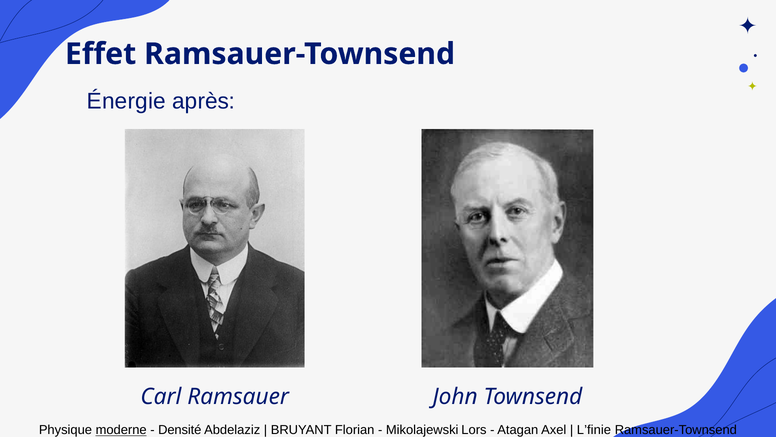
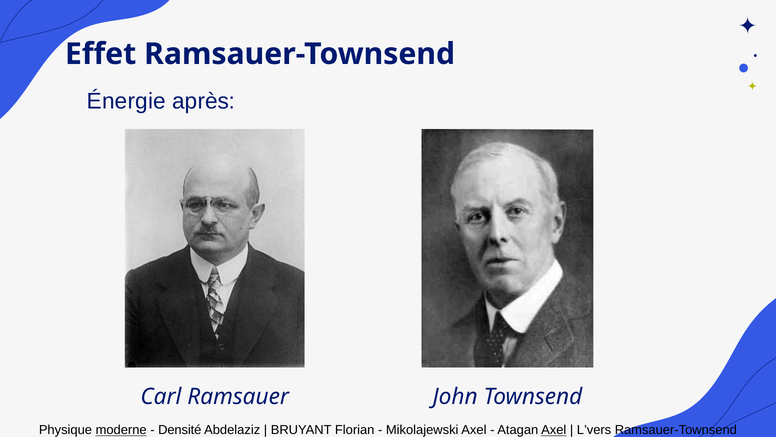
Mikolajewski Lors: Lors -> Axel (474, 430)
Axel underline: none -> present (554, 430)
L’finie: L’finie -> L’vers (594, 430)
